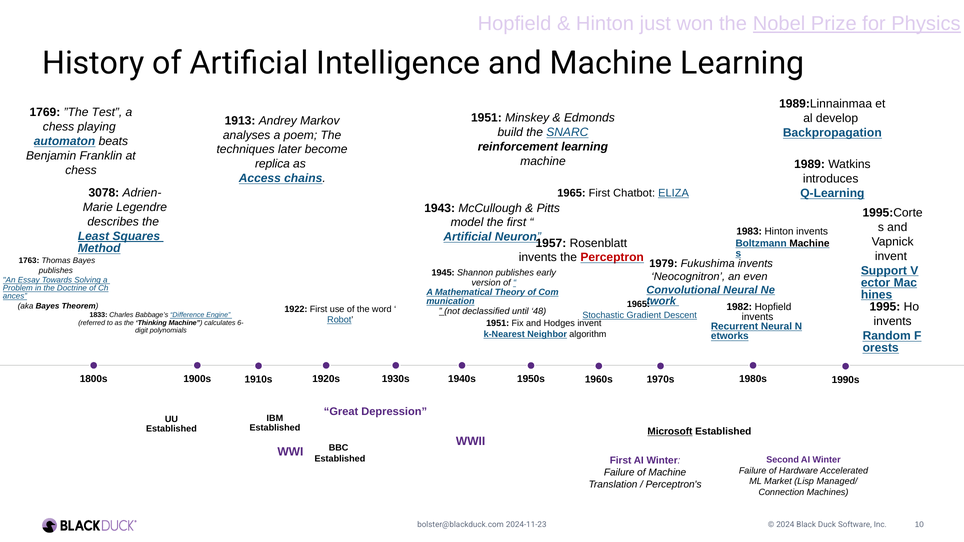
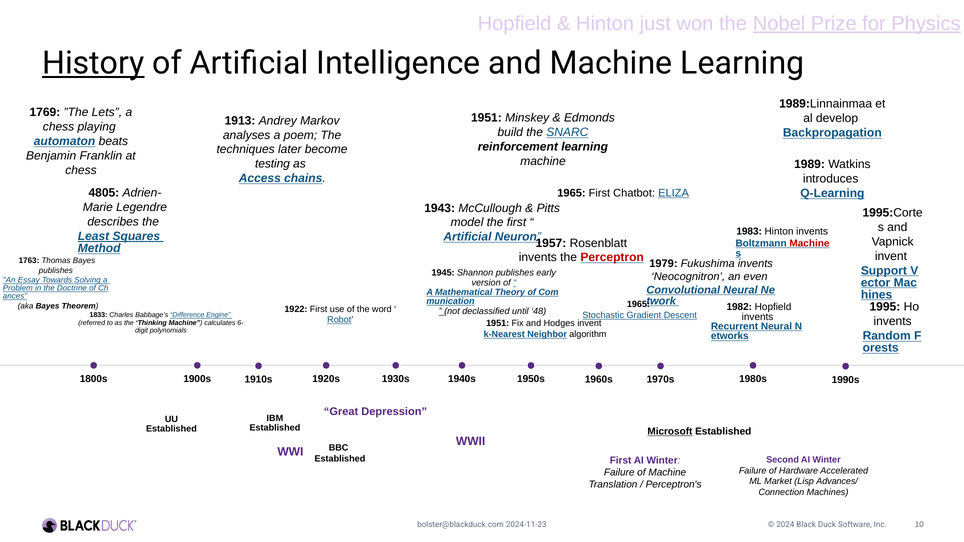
History underline: none -> present (93, 63)
Test: Test -> Lets (107, 113)
replica: replica -> testing (273, 164)
3078: 3078 -> 4805 (104, 193)
Machine colour: black -> red (809, 244)
Managed/: Managed/ -> Advances/ (837, 482)
